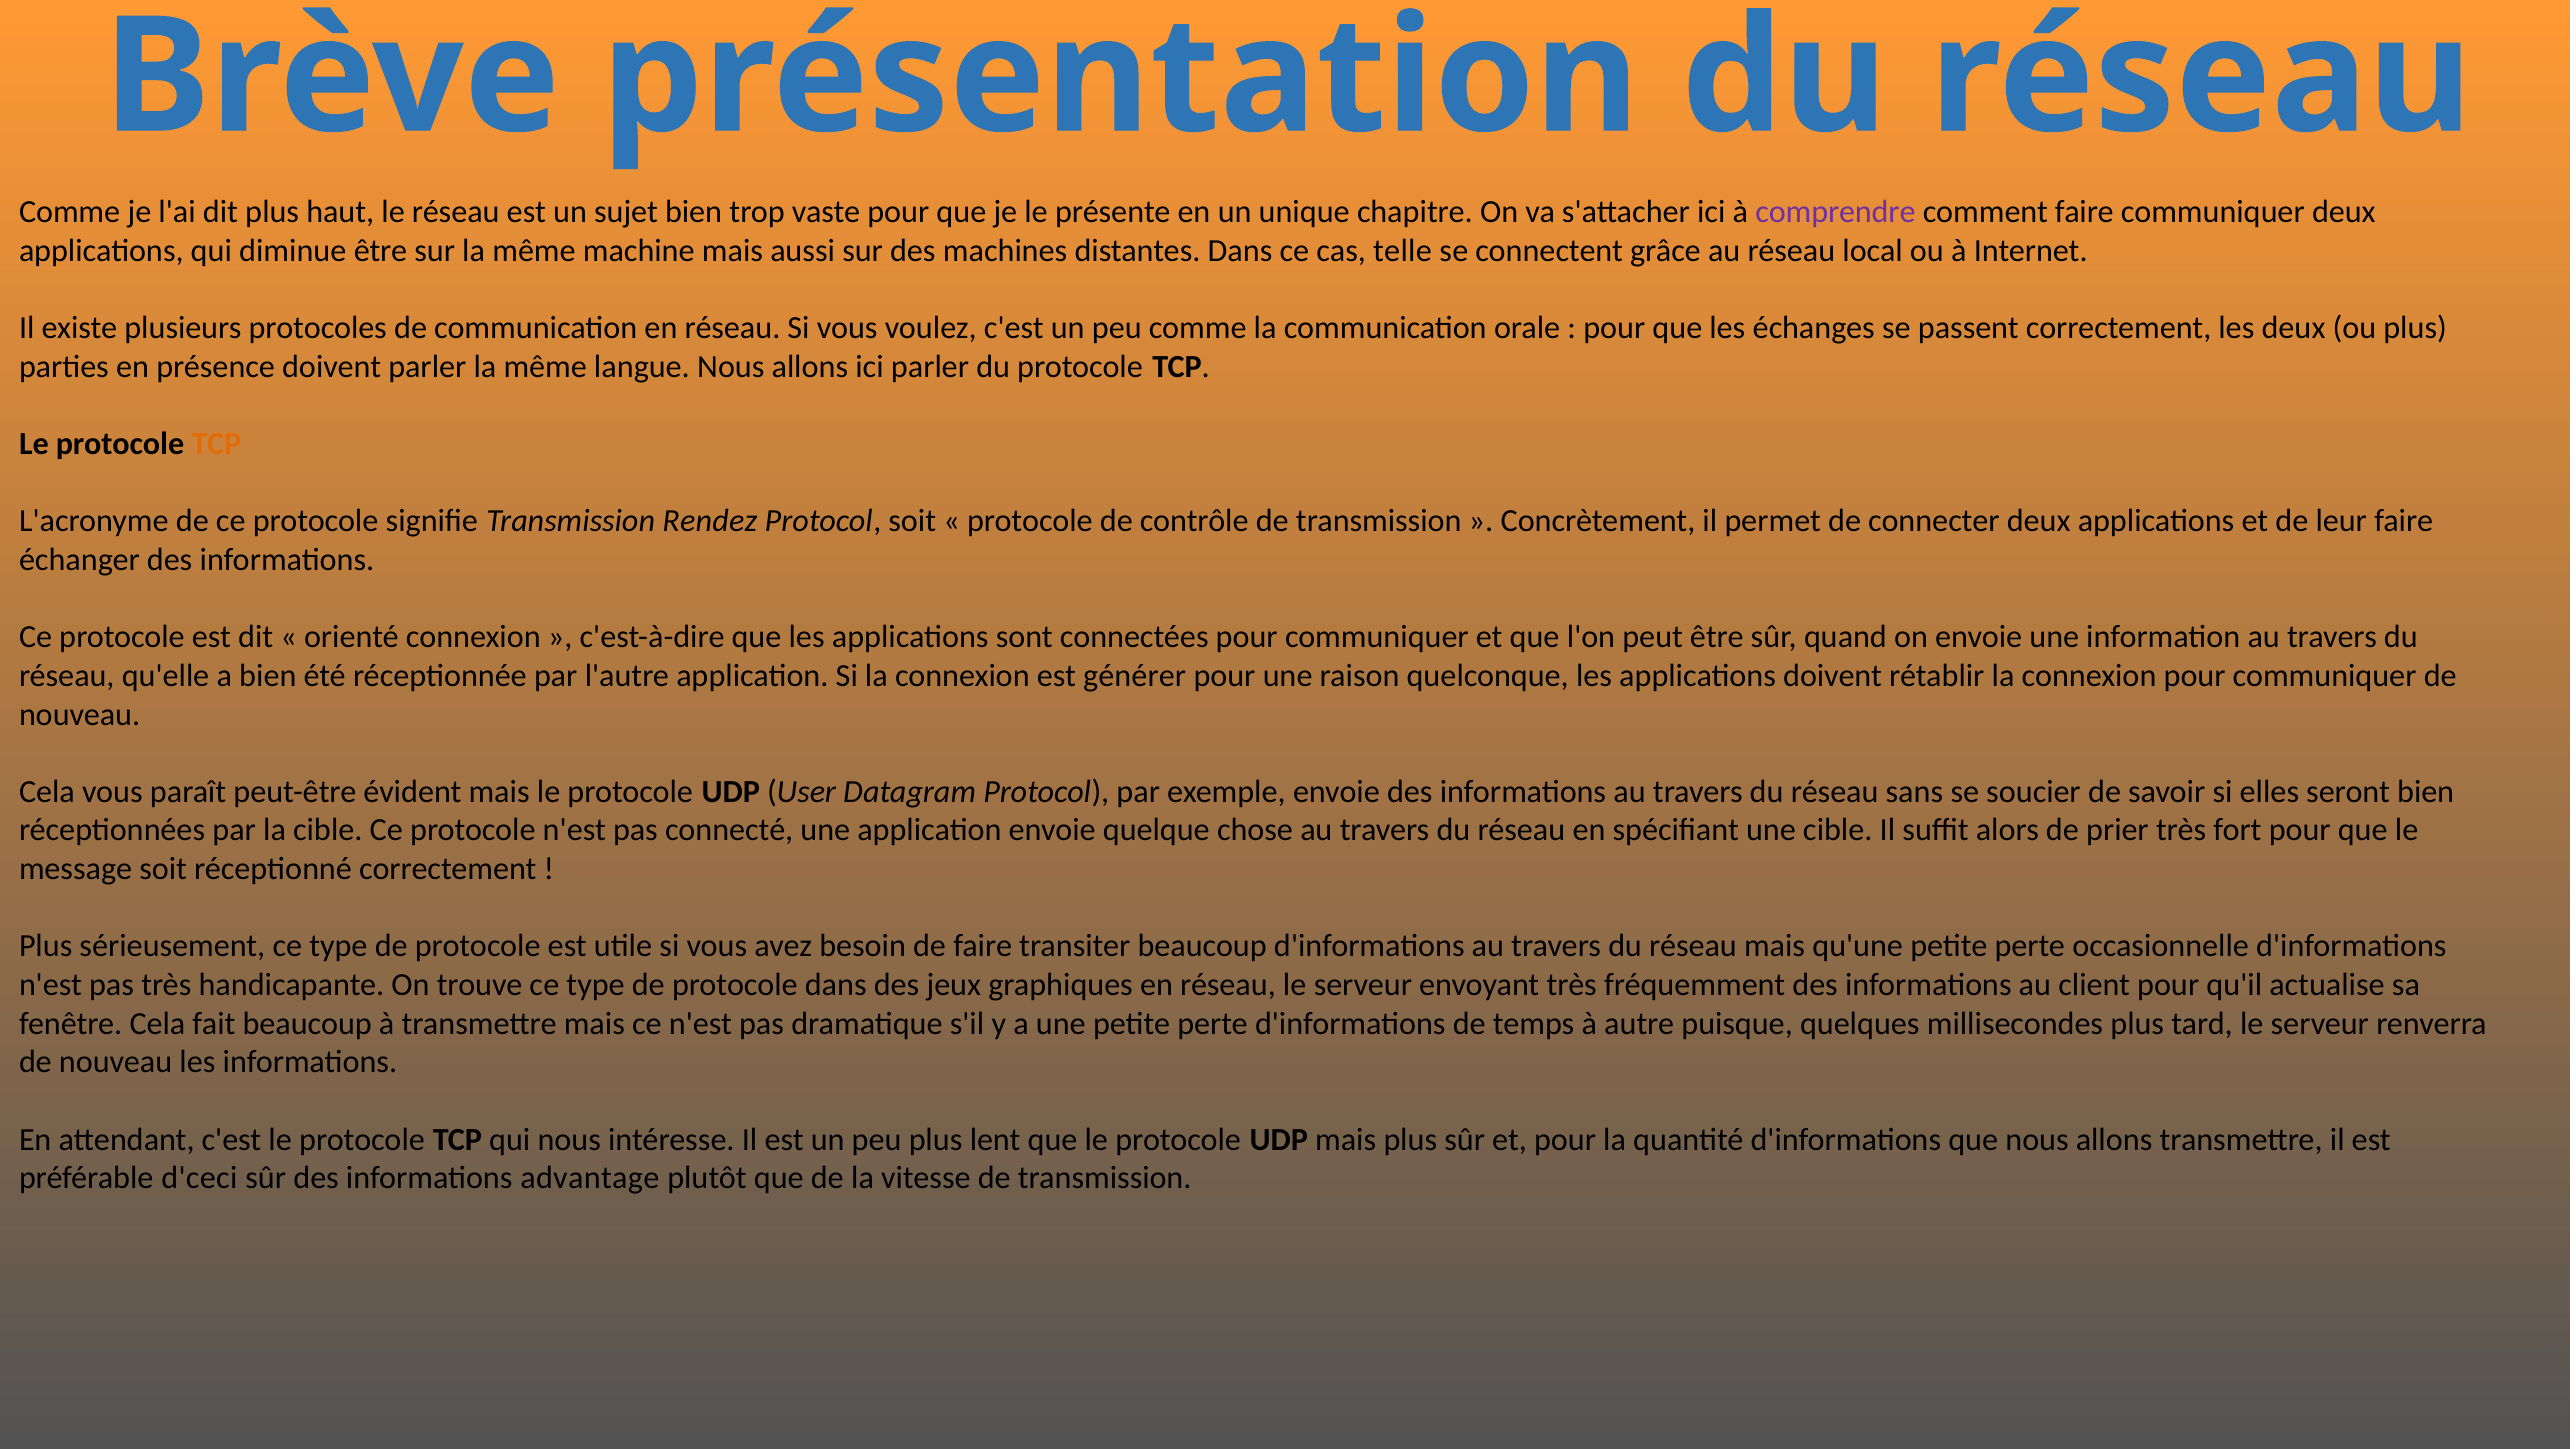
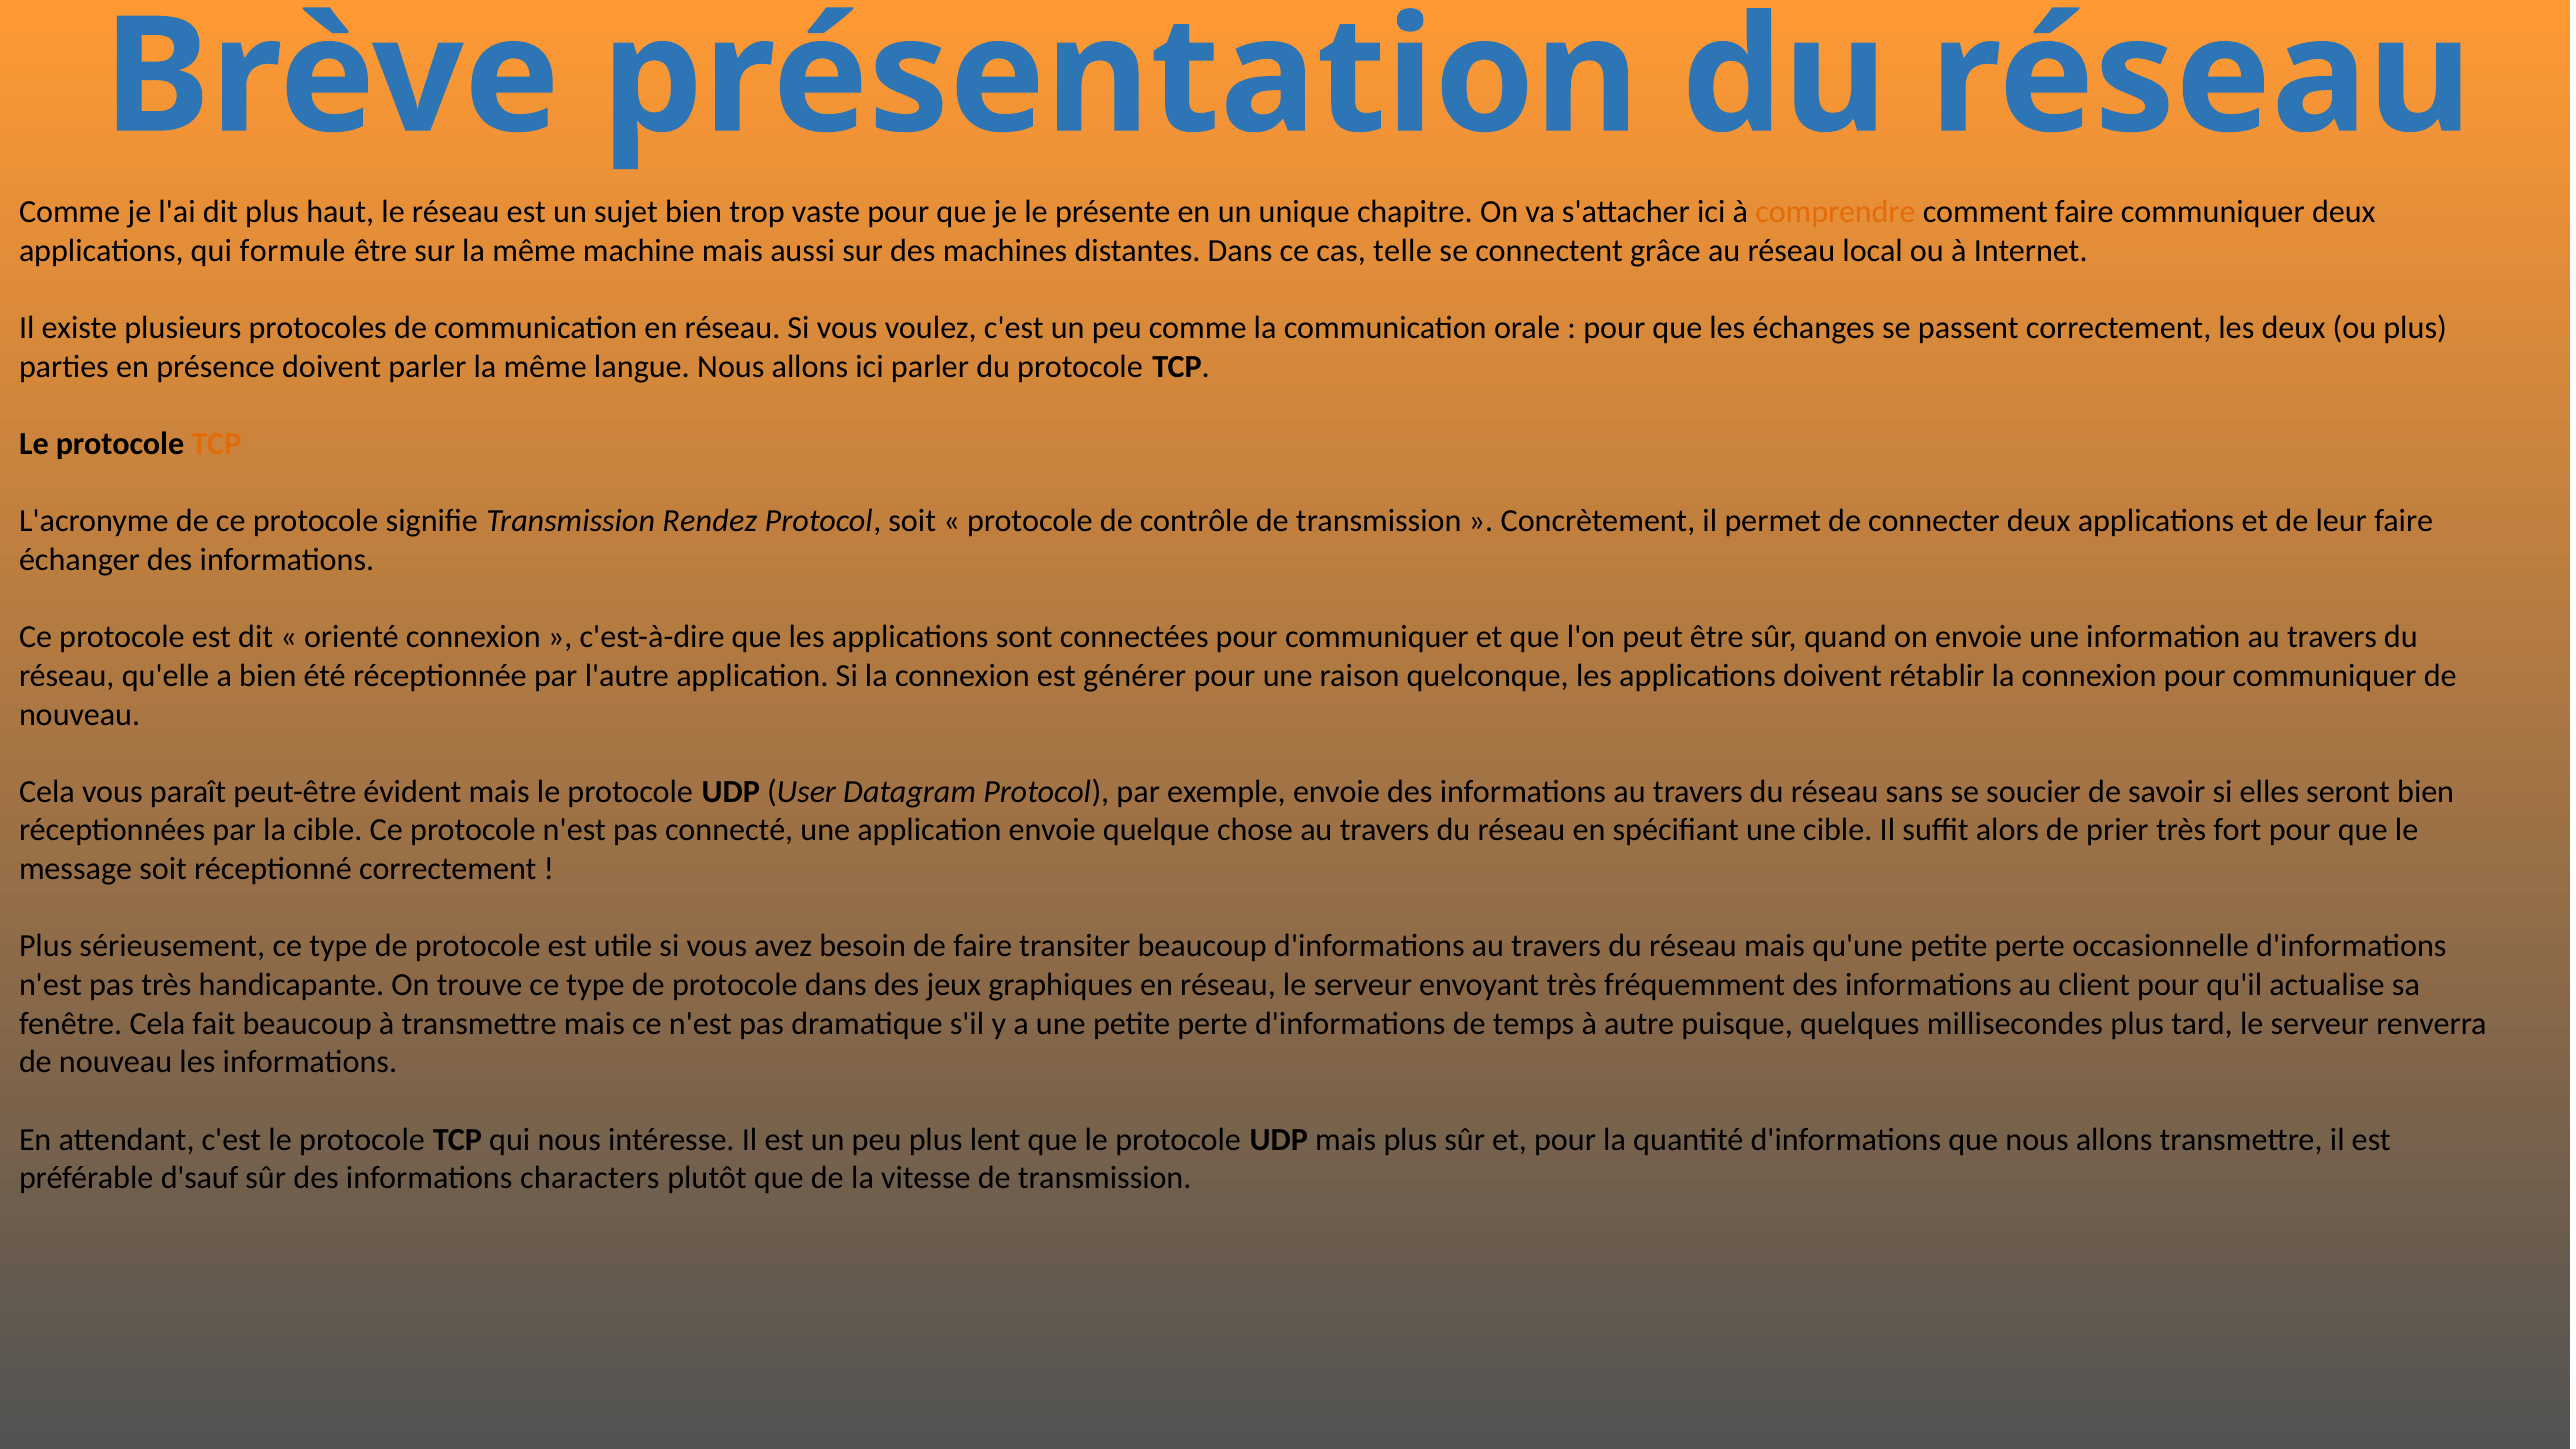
comprendre colour: purple -> orange (1836, 212)
diminue: diminue -> formule (293, 251)
d'ceci: d'ceci -> d'sauf (200, 1178)
advantage: advantage -> characters (590, 1178)
